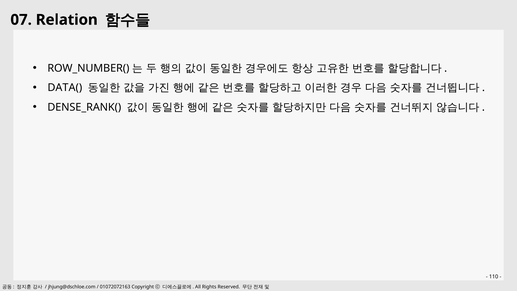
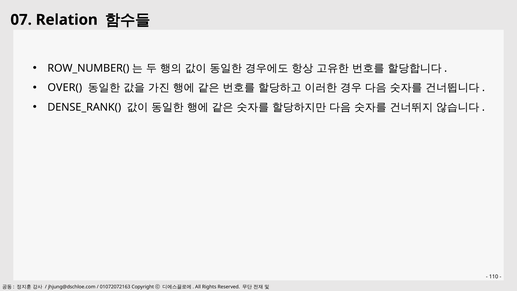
DATA(: DATA( -> OVER( (65, 88)
